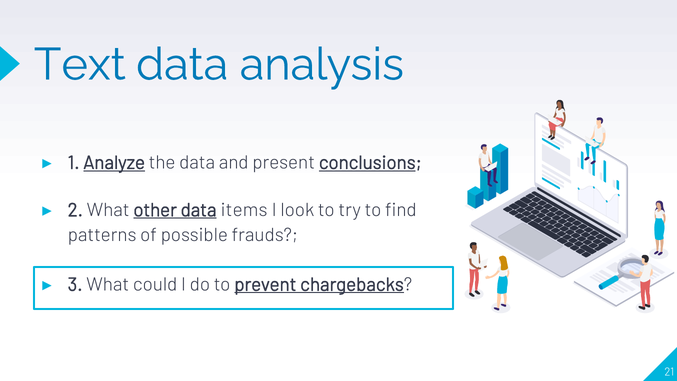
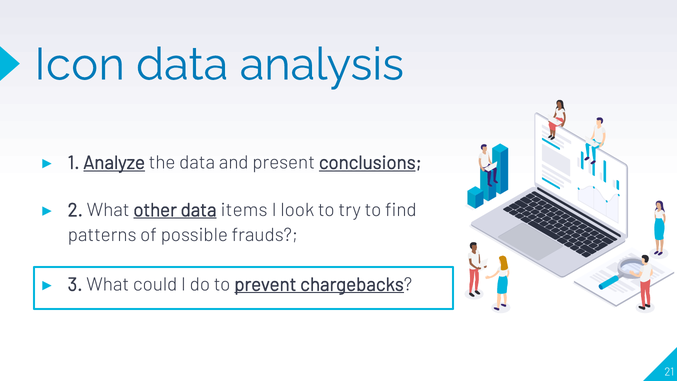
Text: Text -> Icon (80, 65)
